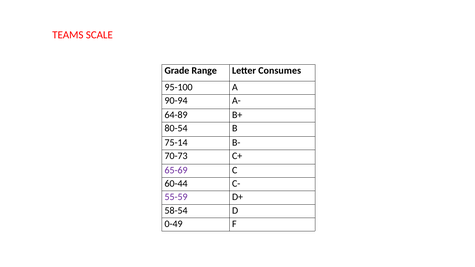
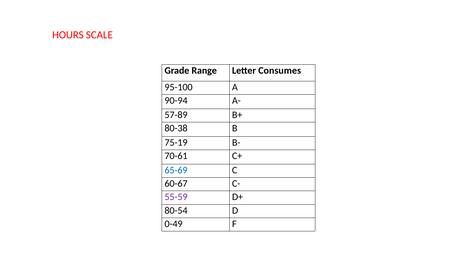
TEAMS: TEAMS -> HOURS (68, 35)
64-89: 64-89 -> 57-89 (176, 115)
80-54: 80-54 -> 80-38 (176, 128)
75-14: 75-14 -> 75-19 (176, 143)
70-73: 70-73 -> 70-61 (176, 156)
65-69 colour: purple -> blue (176, 170)
60-44: 60-44 -> 60-67 (176, 184)
58-54: 58-54 -> 80-54 (176, 211)
